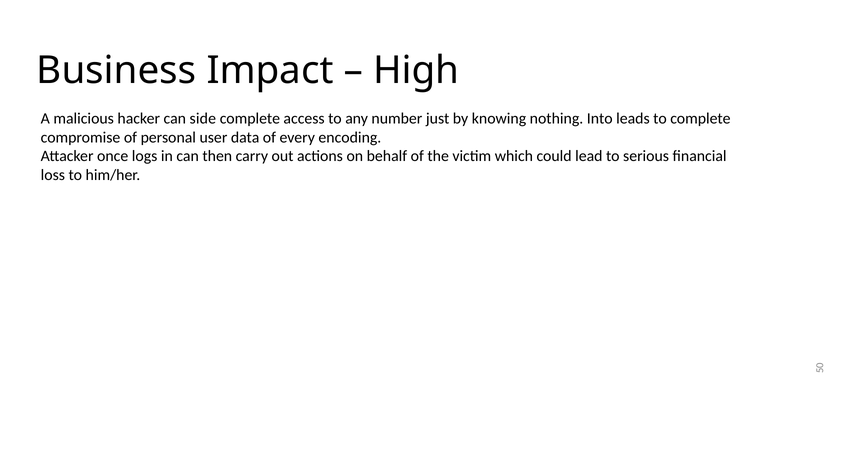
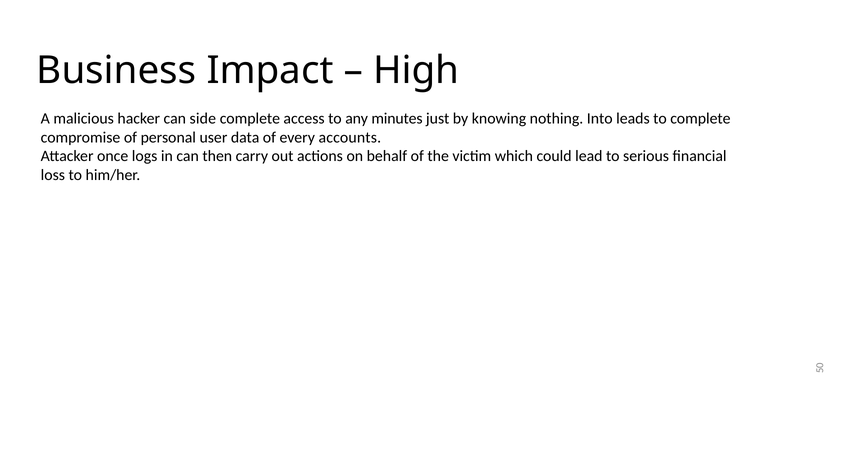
number: number -> minutes (397, 118)
encoding: encoding -> accounts (350, 137)
